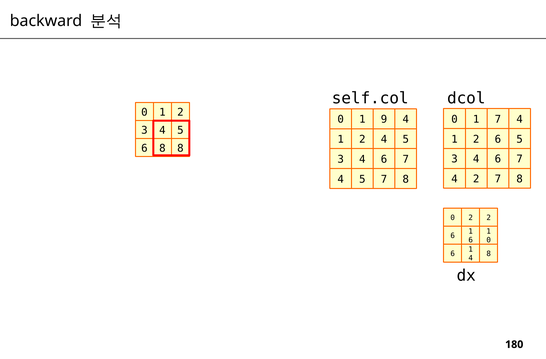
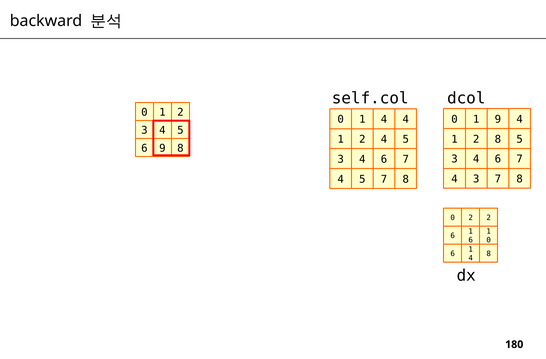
1 7: 7 -> 9 (498, 119)
0 1 9: 9 -> 4 (384, 119)
1 2 6: 6 -> 8 (498, 139)
6 8: 8 -> 9 (162, 148)
4 2: 2 -> 3 (476, 179)
